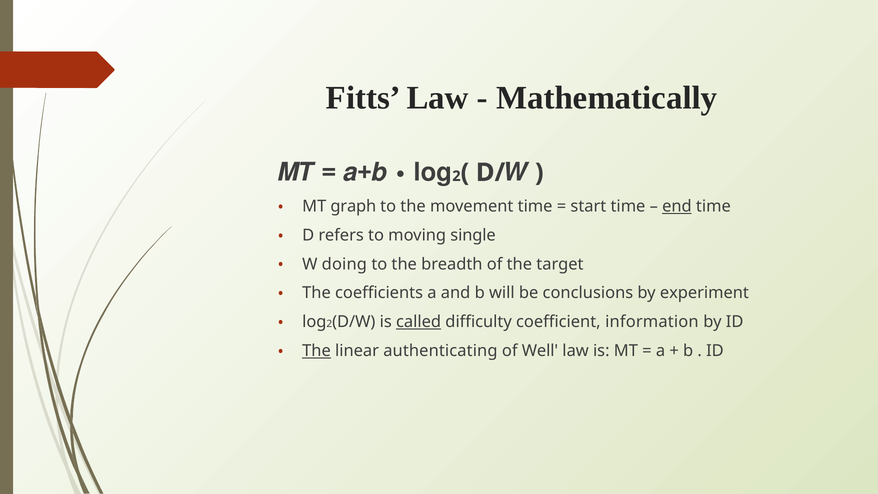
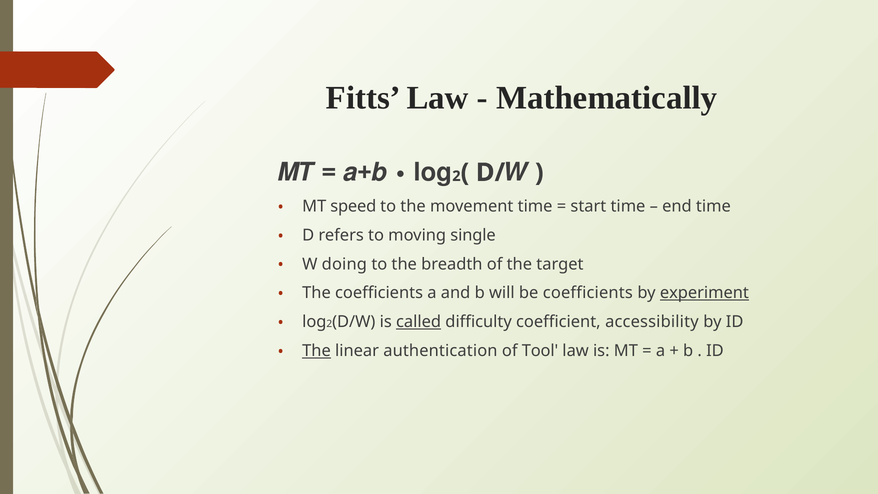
graph: graph -> speed (353, 206)
end underline: present -> none (677, 206)
be conclusions: conclusions -> coefficients (588, 293)
experiment underline: none -> present (704, 293)
information: information -> accessibility (652, 322)
authenticating: authenticating -> authentication (440, 351)
Well: Well -> Tool (540, 351)
